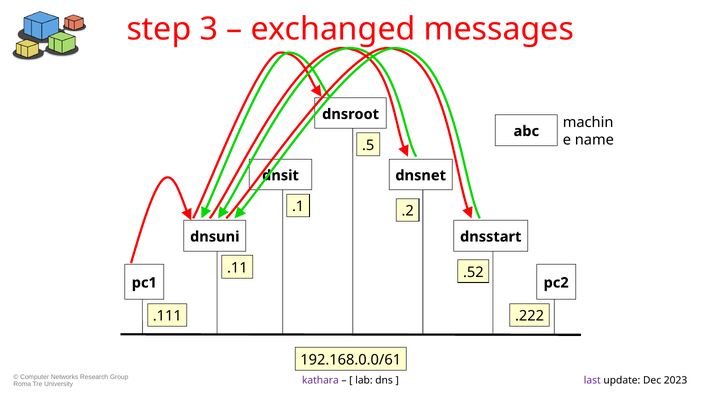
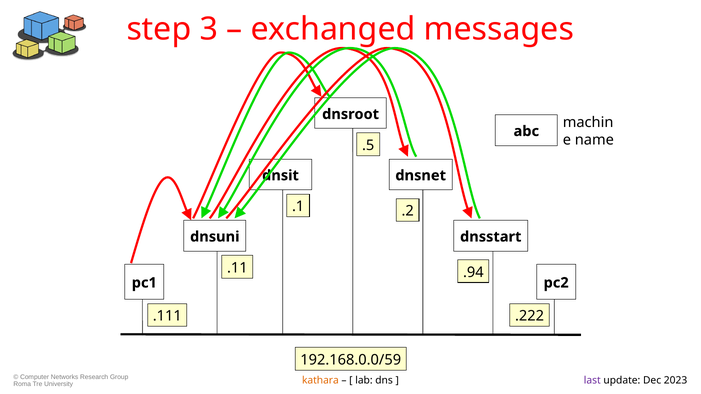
.52: .52 -> .94 (473, 272)
192.168.0.0/61: 192.168.0.0/61 -> 192.168.0.0/59 (351, 360)
kathara colour: purple -> orange (320, 381)
